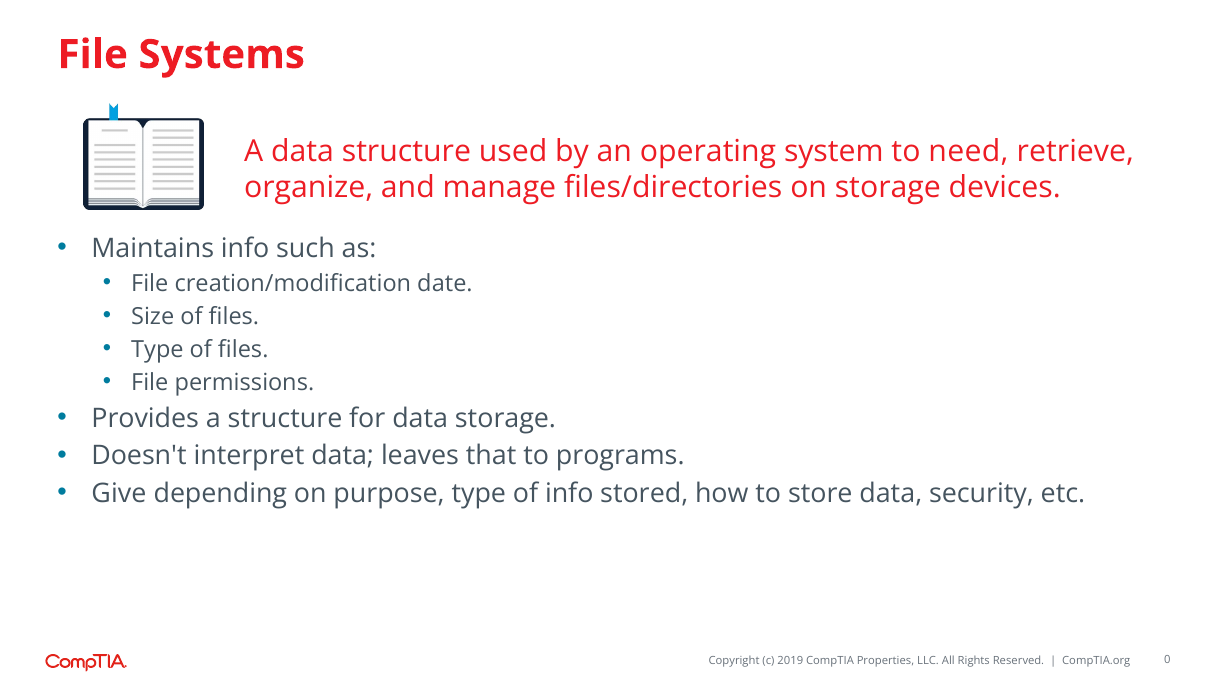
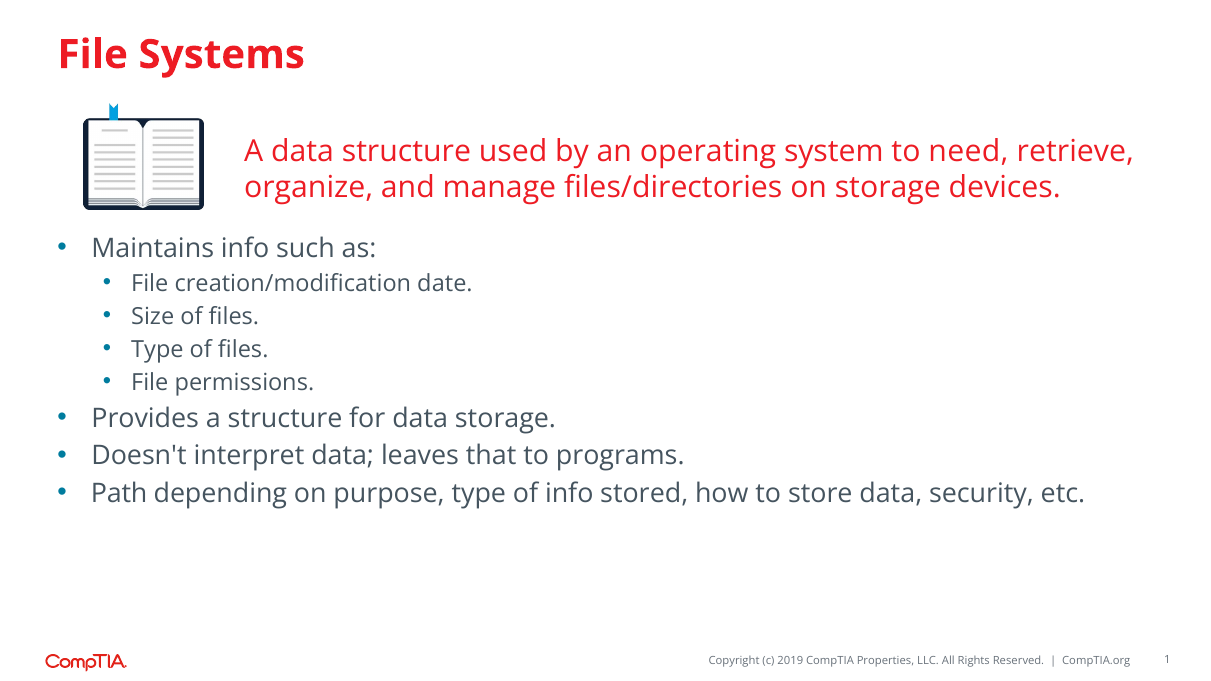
Give: Give -> Path (119, 494)
0: 0 -> 1 (1167, 660)
